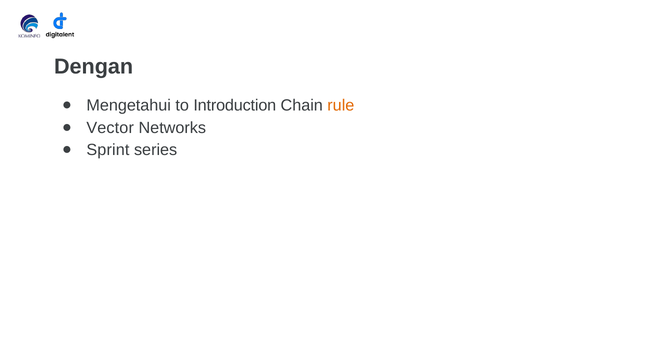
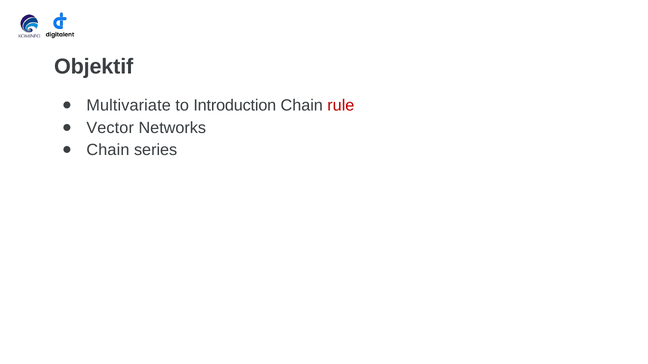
Dengan: Dengan -> Objektif (94, 67)
Mengetahui: Mengetahui -> Multivariate (129, 106)
rule colour: orange -> red (341, 106)
Sprint: Sprint -> Chain (108, 150)
